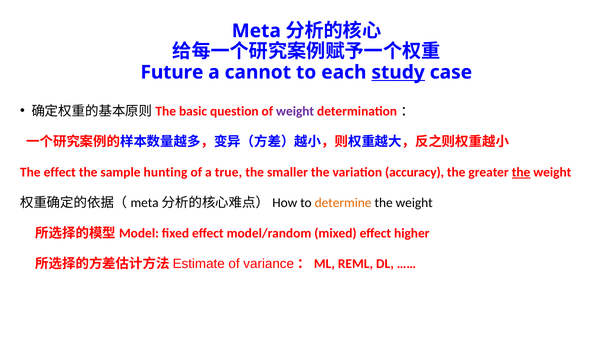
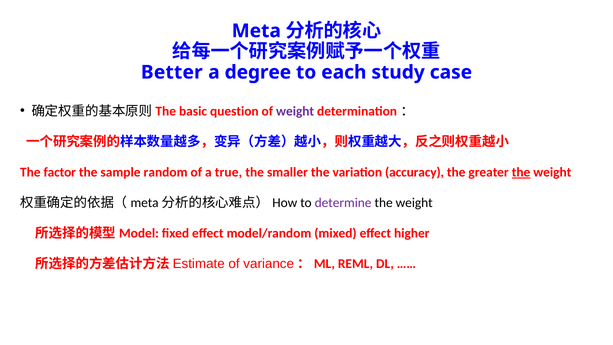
Future: Future -> Better (172, 72)
cannot: cannot -> degree (258, 72)
study underline: present -> none (398, 72)
The effect: effect -> factor (60, 172)
hunting: hunting -> random (166, 172)
determine colour: orange -> purple (343, 203)
